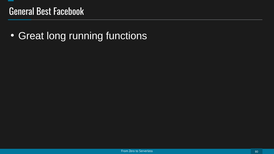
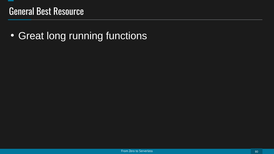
Facebook: Facebook -> Resource (69, 12)
